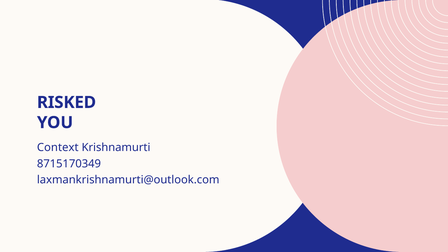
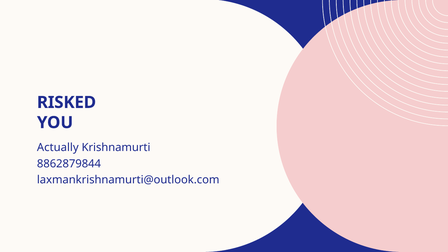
Context: Context -> Actually (58, 148)
8715170349: 8715170349 -> 8862879844 (69, 164)
